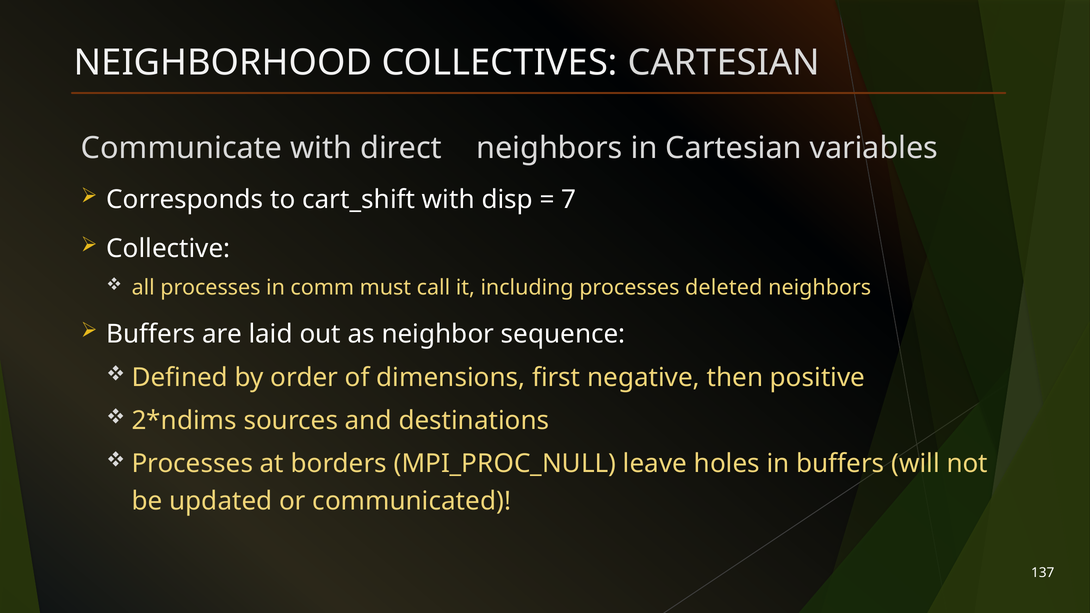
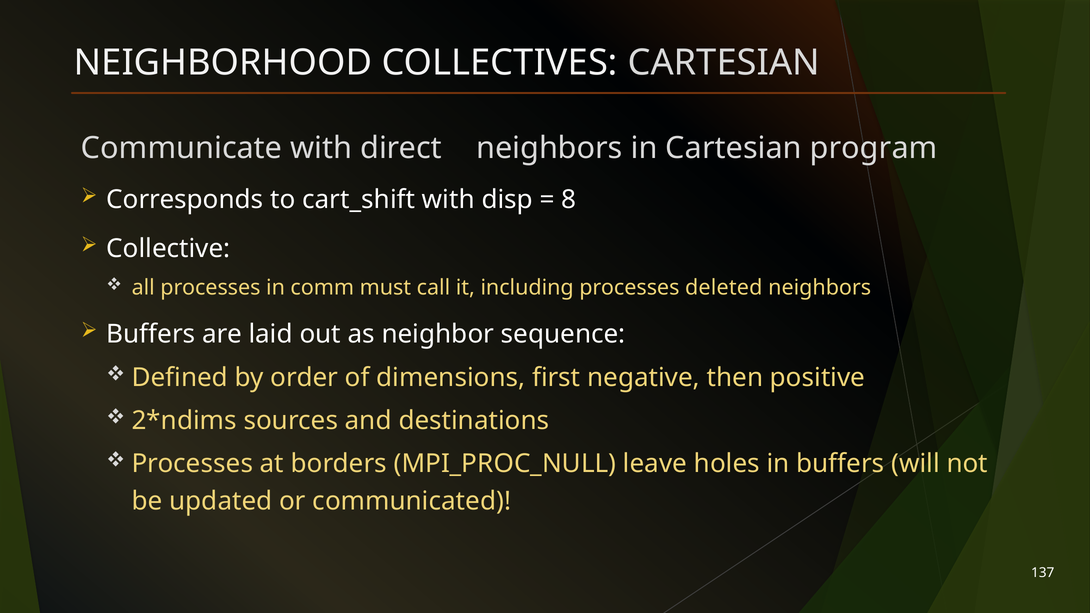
variables: variables -> program (874, 148)
7: 7 -> 8 (569, 200)
